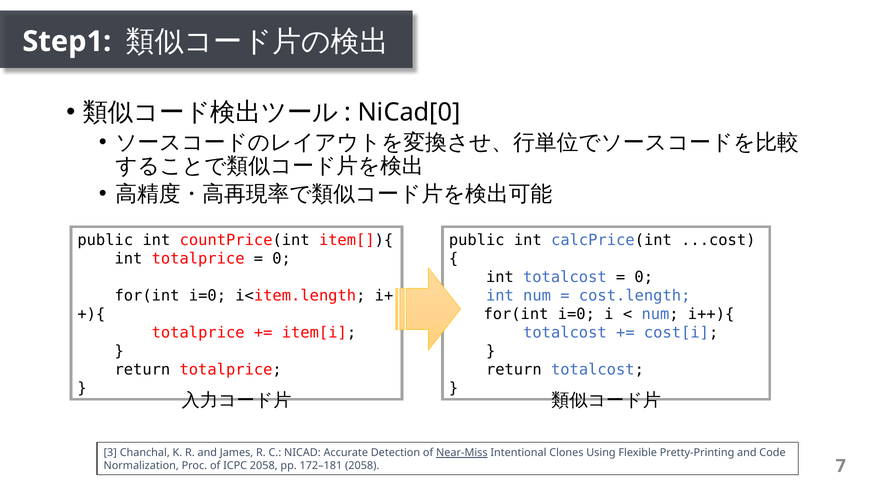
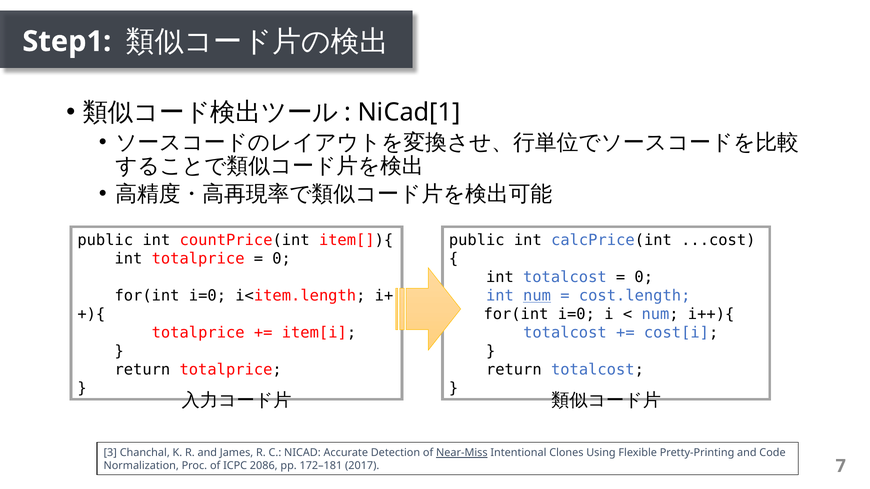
NiCad[0: NiCad[0 -> NiCad[1 (409, 113)
num underline: none -> present (537, 296)
ICPC 2058: 2058 -> 2086 (264, 466)
172–181 2058: 2058 -> 2017 (362, 466)
